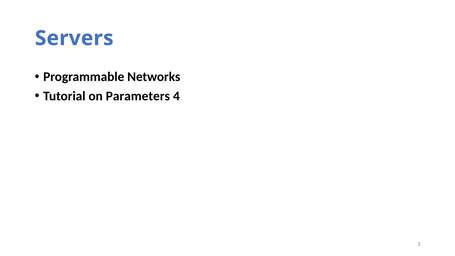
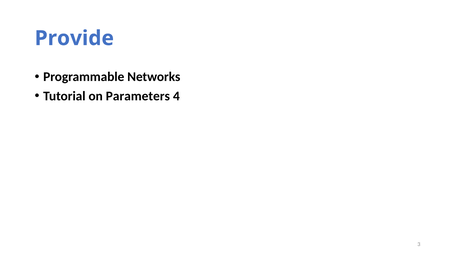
Servers: Servers -> Provide (74, 38)
